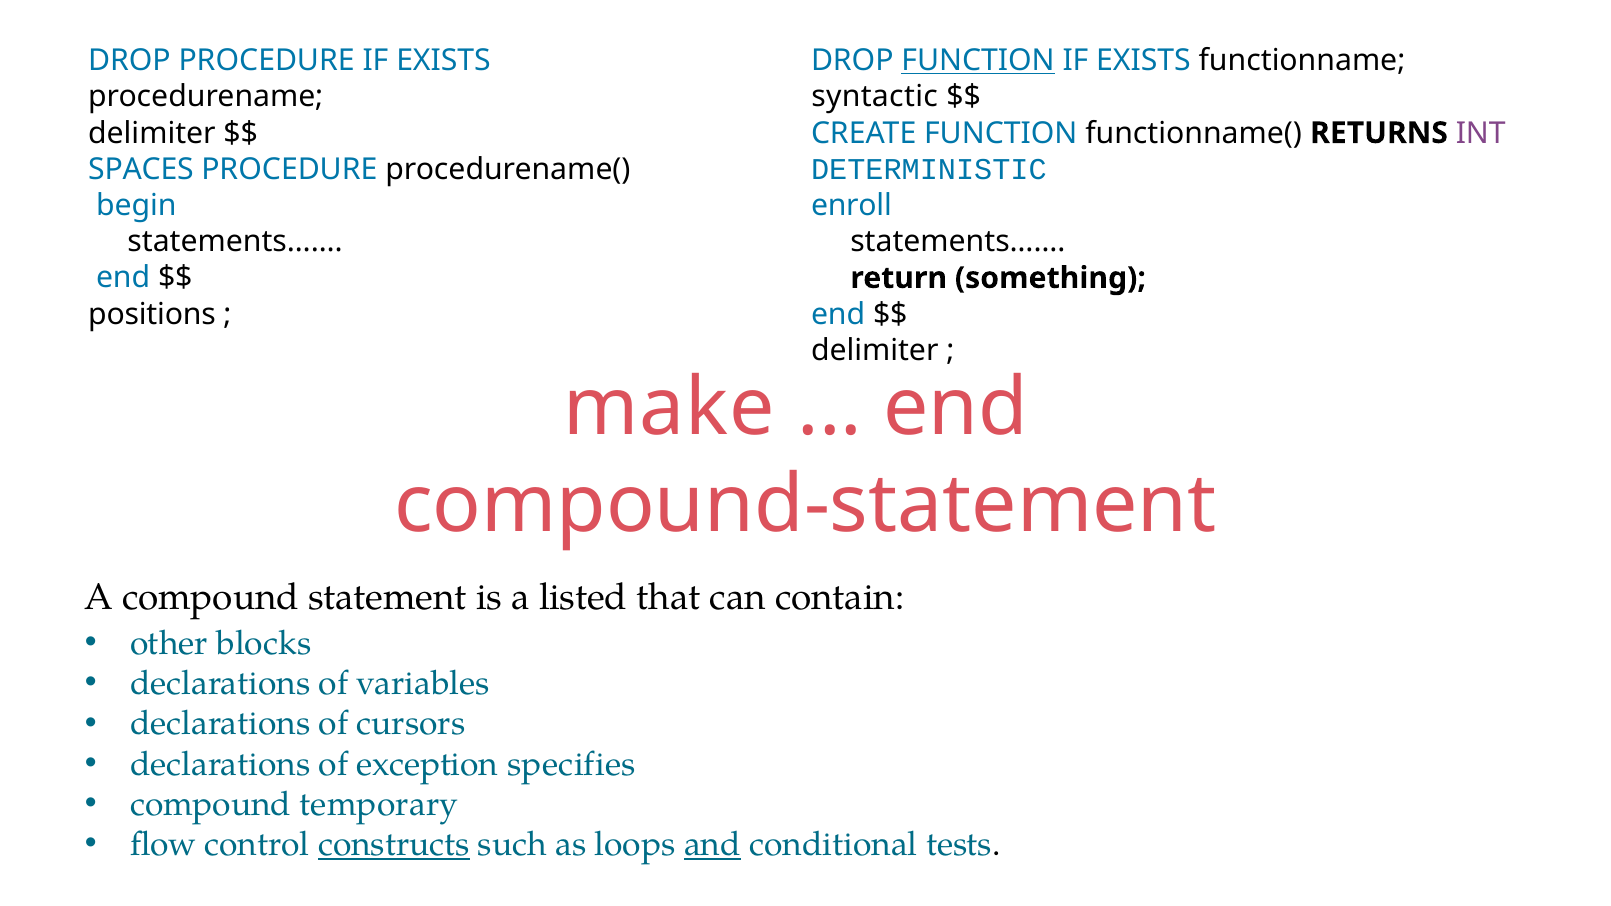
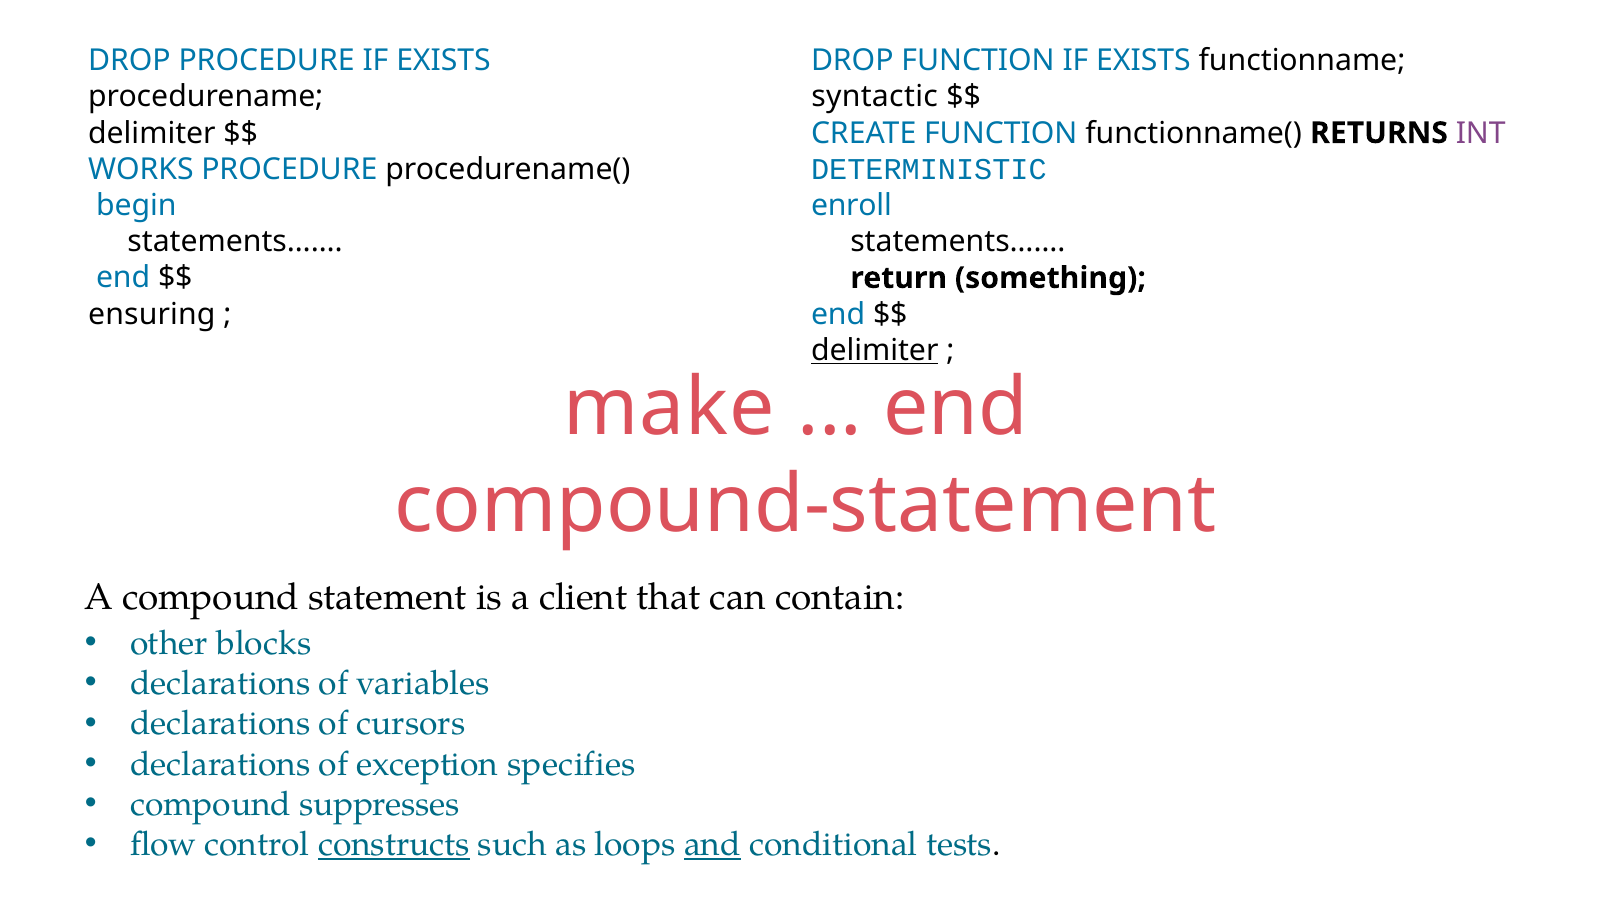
FUNCTION underline: present -> none (978, 61)
SPACES: SPACES -> WORKS (141, 169)
positions: positions -> ensuring (152, 314)
delimiter underline: none -> present (875, 351)
listed: listed -> client (583, 597)
temporary: temporary -> suppresses (379, 805)
